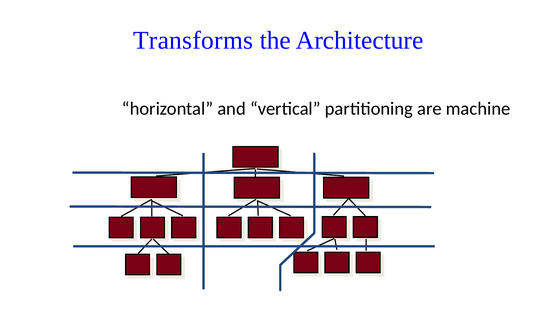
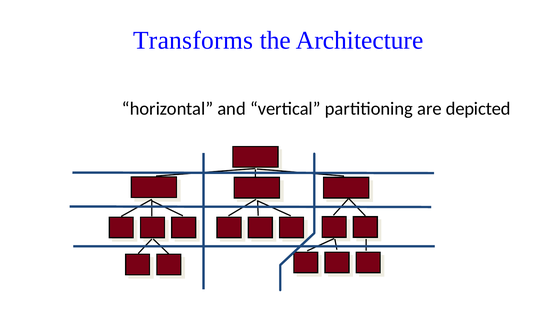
machine: machine -> depicted (478, 109)
